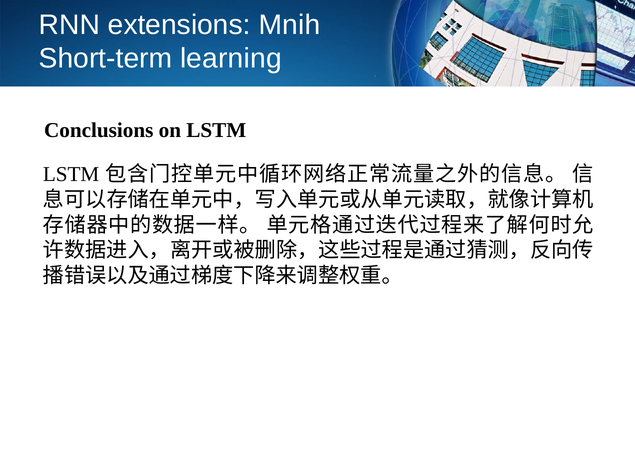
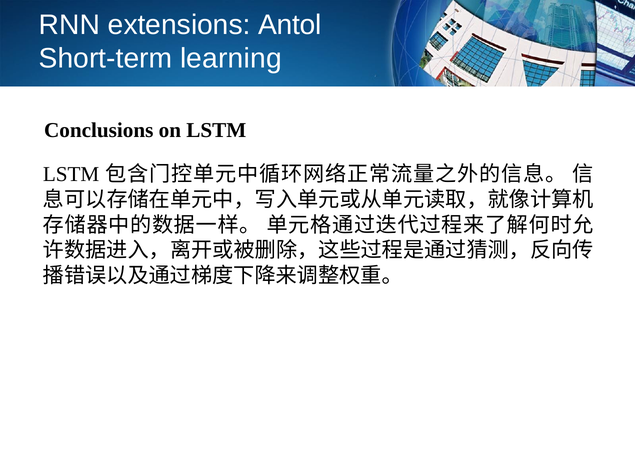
Mnih: Mnih -> Antol (290, 25)
